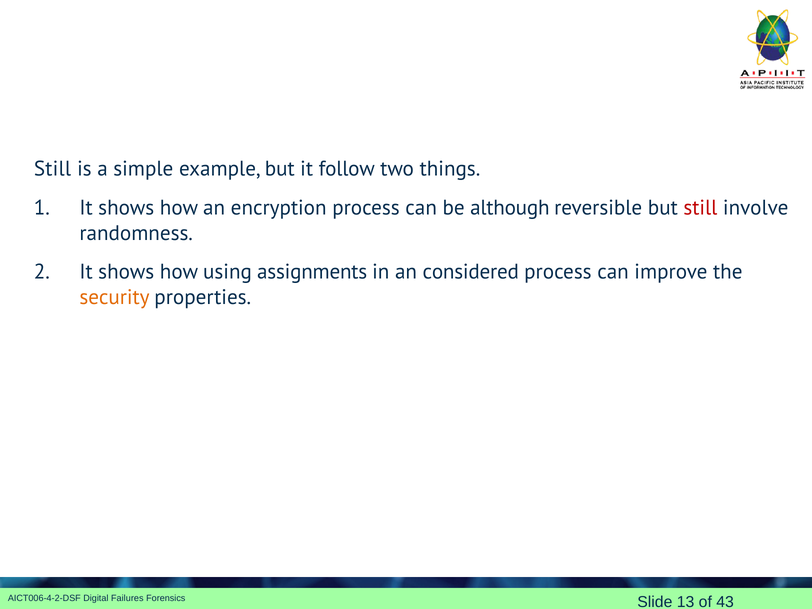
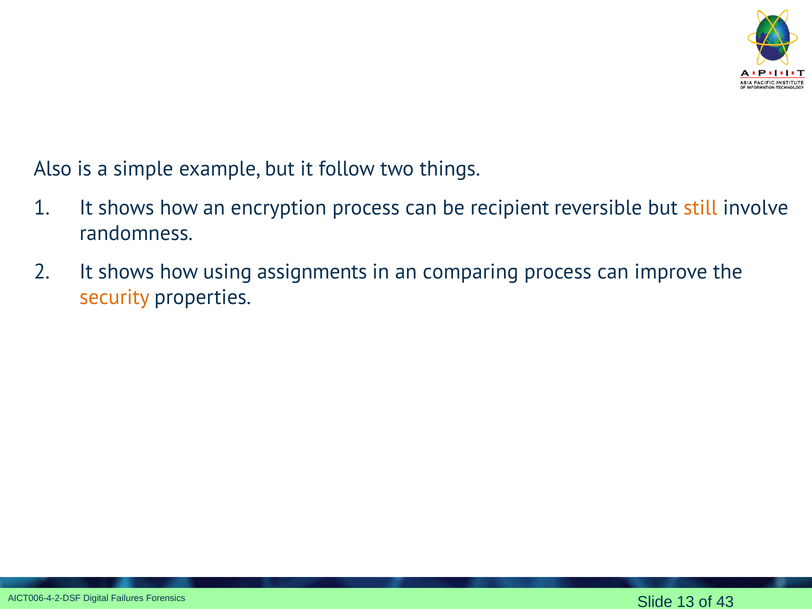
Still: Still -> Also (53, 169)
although: although -> recipient (510, 208)
still colour: red -> orange (700, 208)
considered: considered -> comparing (471, 272)
